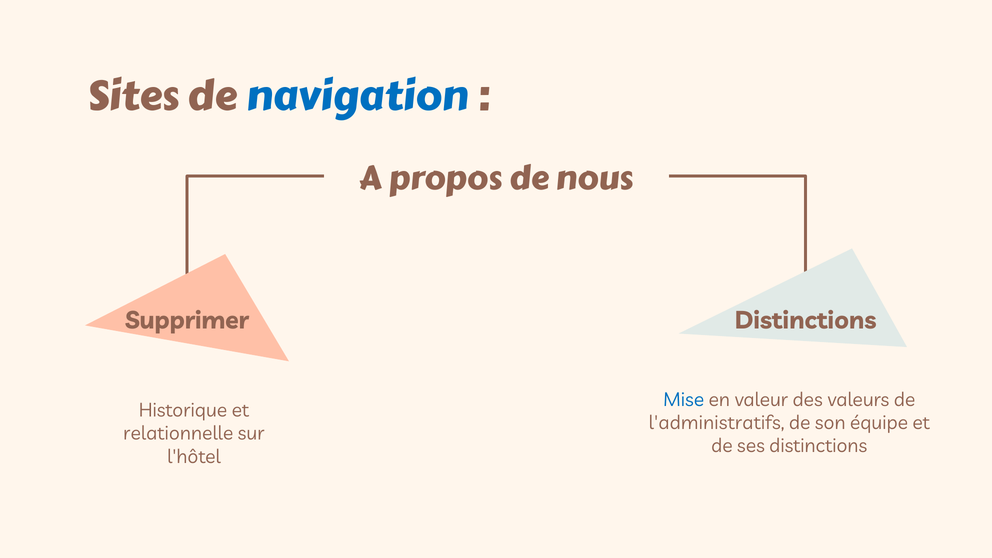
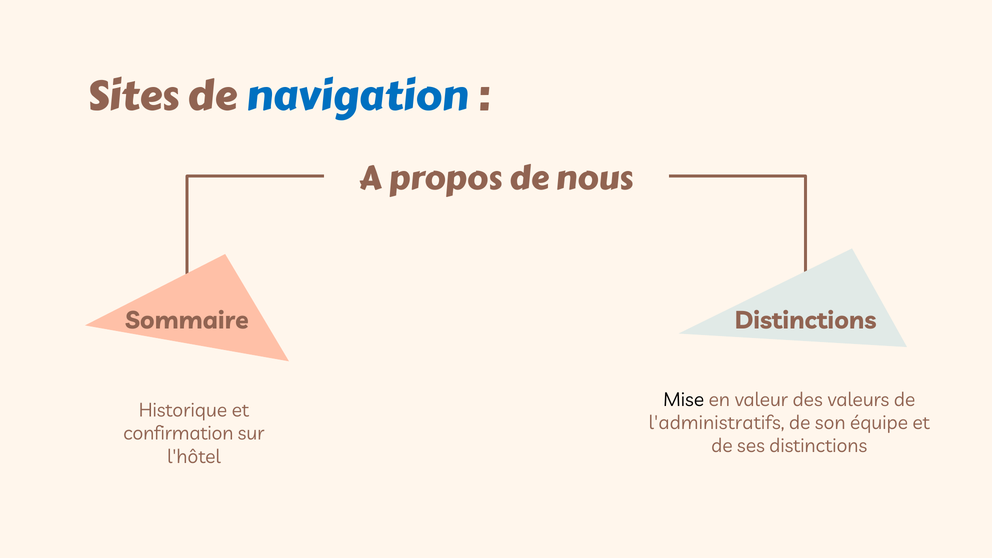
Supprimer: Supprimer -> Sommaire (187, 320)
Mise colour: blue -> black (684, 400)
relationnelle: relationnelle -> confirmation (178, 434)
